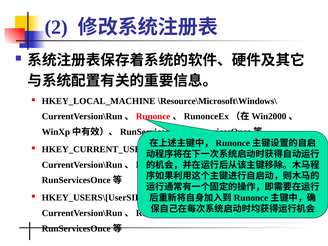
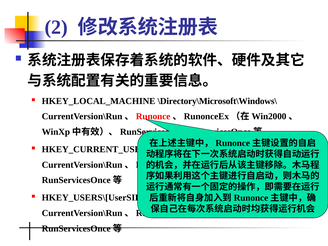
\Resource\Microsoft\Windows\: \Resource\Microsoft\Windows\ -> \Directory\Microsoft\Windows\ (217, 101)
